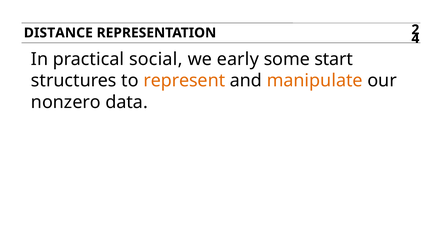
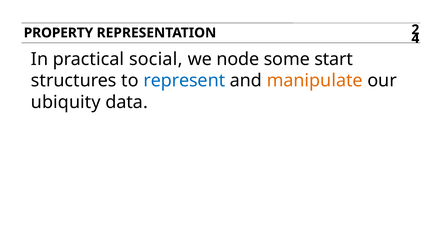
DISTANCE: DISTANCE -> PROPERTY (58, 33)
early: early -> node (238, 59)
represent colour: orange -> blue (184, 81)
nonzero: nonzero -> ubiquity (66, 102)
